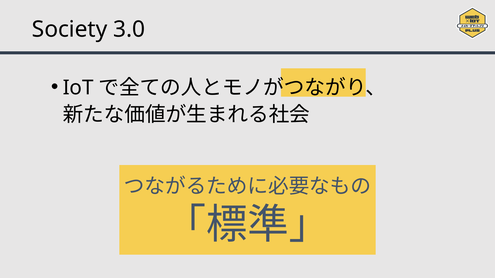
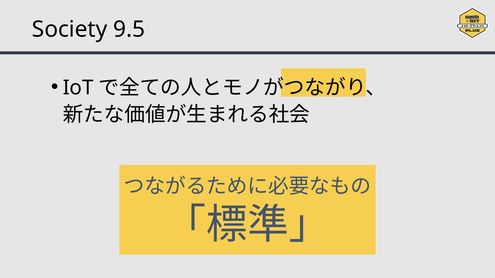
3.0: 3.0 -> 9.5 (129, 29)
